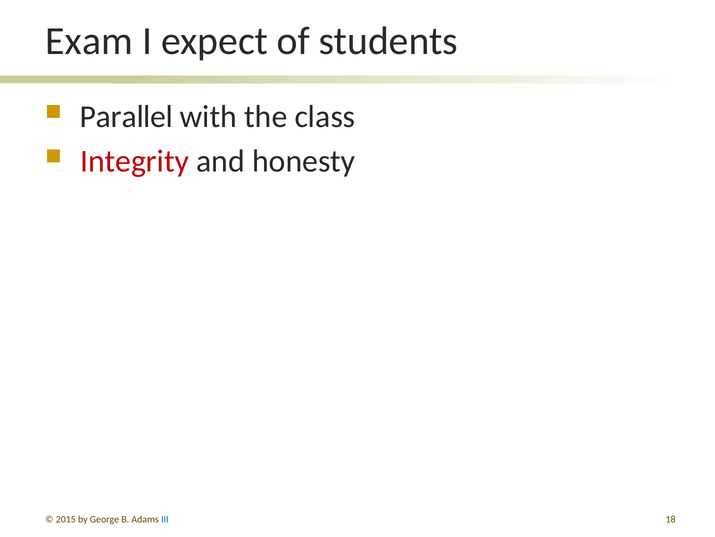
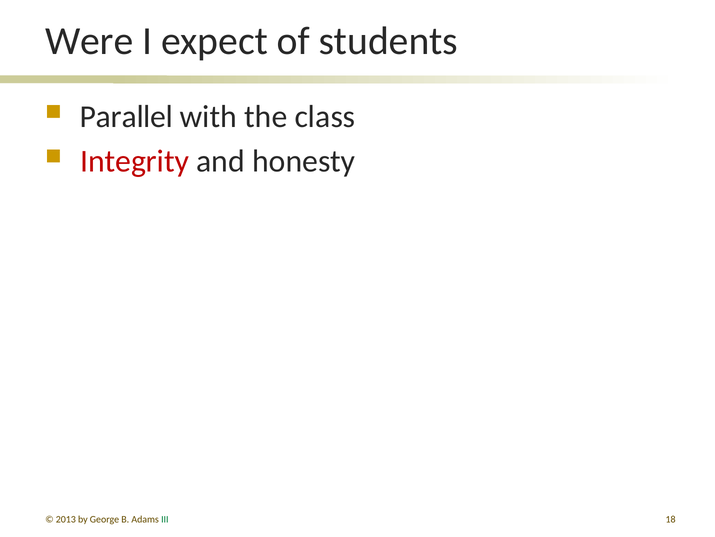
Exam: Exam -> Were (89, 41)
2015: 2015 -> 2013 (66, 519)
III colour: blue -> green (165, 519)
